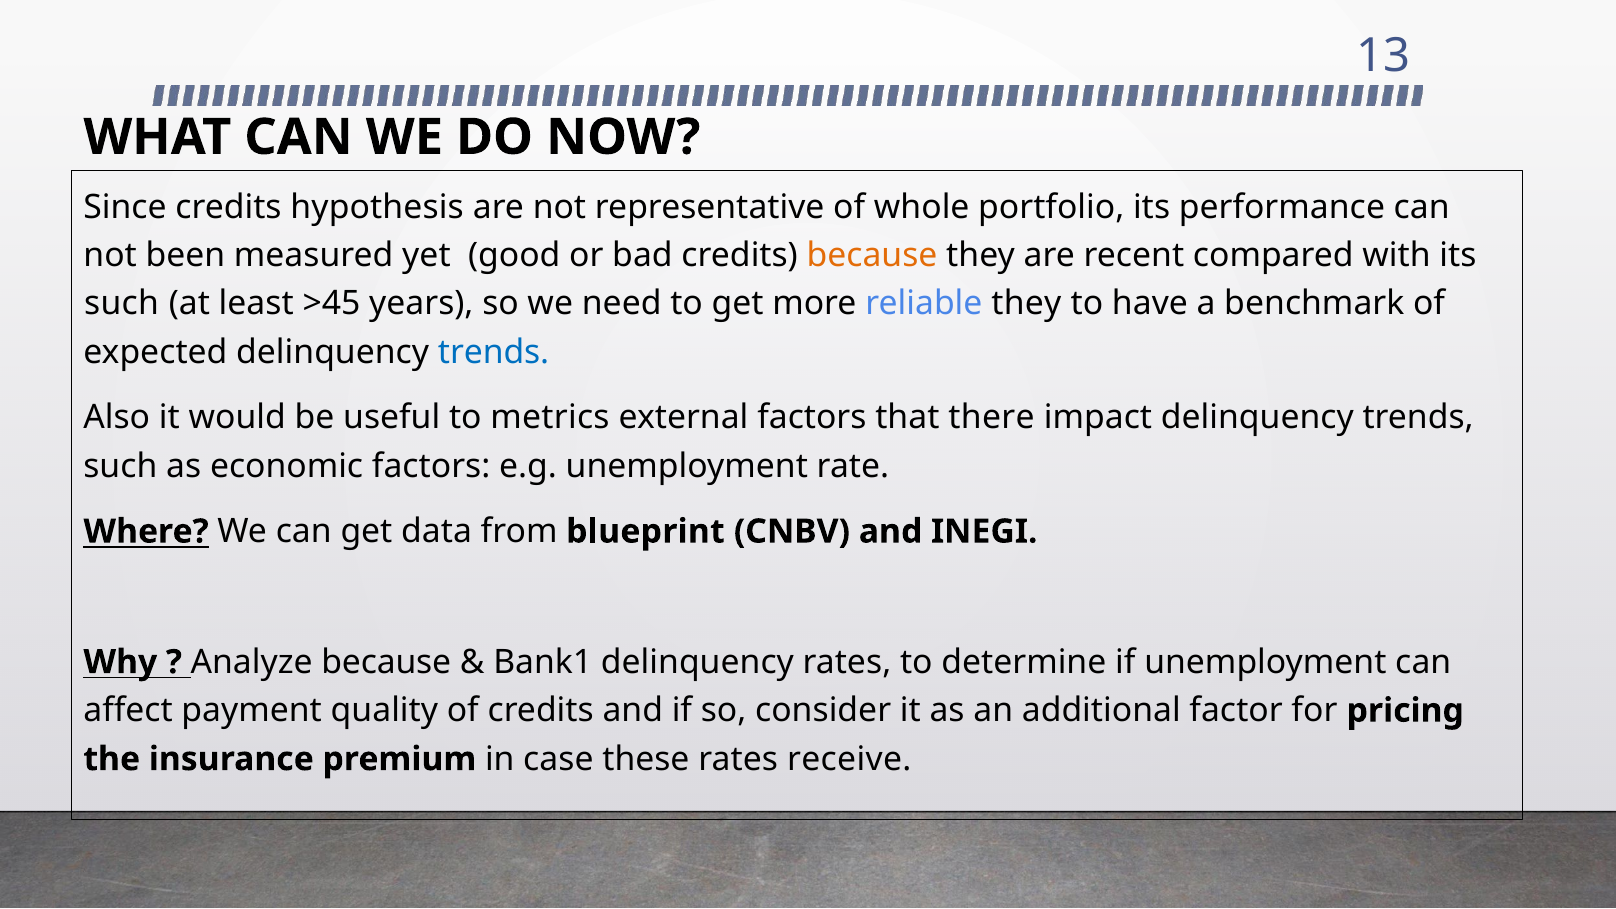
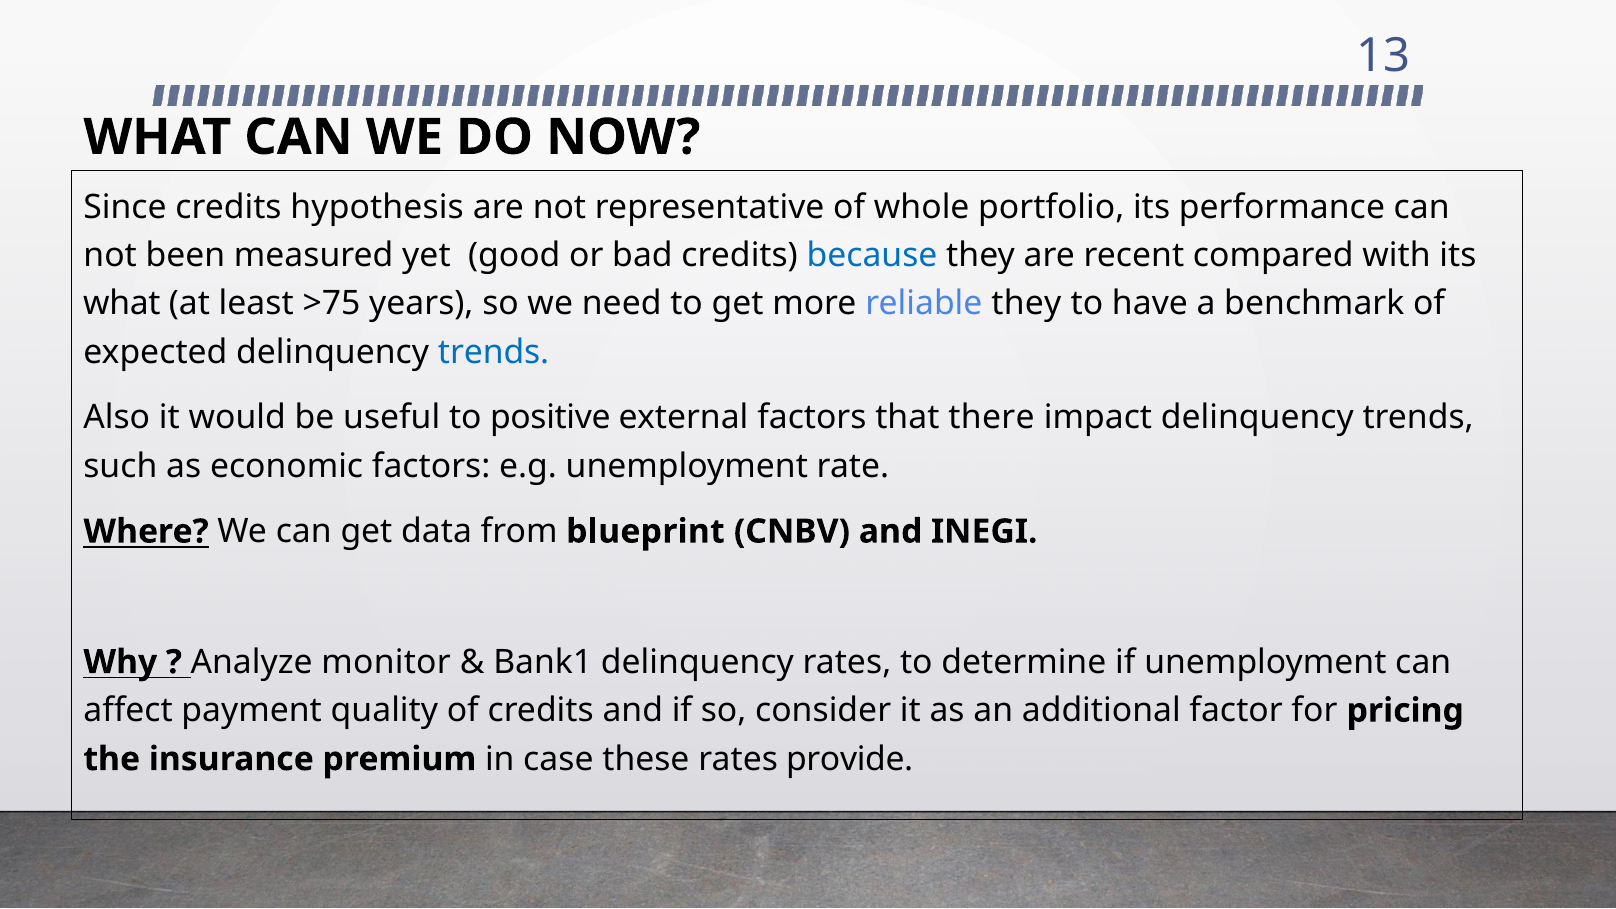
because colour: orange -> blue (872, 255)
such: such -> what (122, 304)
>45: >45 -> >75 (331, 304)
metrics: metrics -> positive (550, 418)
Analyze because: because -> monitor (386, 662)
receive: receive -> provide (850, 759)
